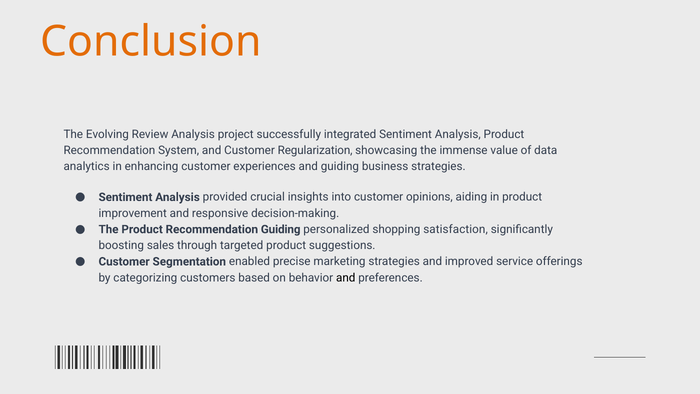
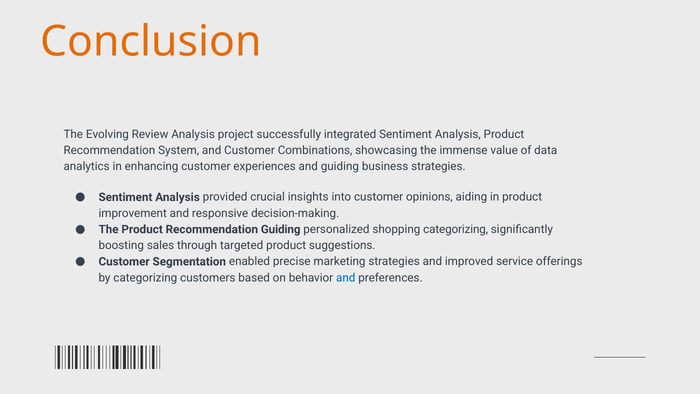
Regularization: Regularization -> Combinations (315, 150)
shopping satisfaction: satisfaction -> categorizing (456, 229)
and colour: black -> blue (346, 278)
